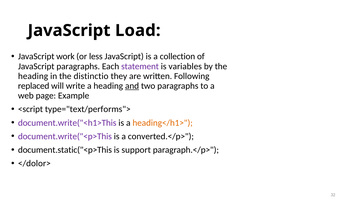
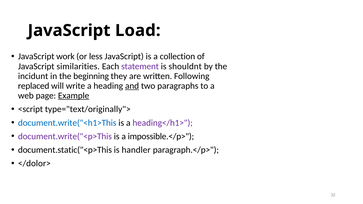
JavaScript paragraphs: paragraphs -> similarities (78, 66)
variables: variables -> shouldnt (185, 66)
heading: heading -> incidunt (33, 76)
distinctio: distinctio -> beginning (91, 76)
Example underline: none -> present (74, 96)
type="text/performs">: type="text/performs"> -> type="text/originally"> (88, 109)
document.write("<h1>This colour: purple -> blue (67, 123)
heading</h1> colour: orange -> purple (163, 123)
converted.</p>: converted.</p> -> impossible.</p> (161, 136)
support: support -> handler (136, 150)
